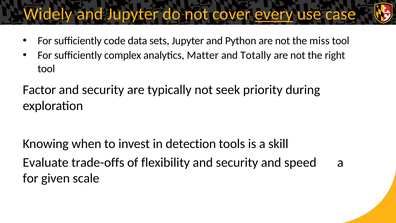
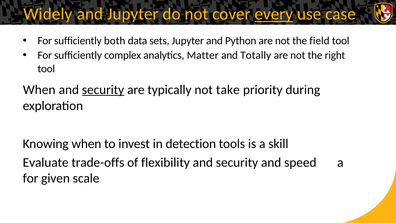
code: code -> both (115, 41)
miss: miss -> field (319, 41)
Factor: Factor -> When (39, 90)
security underline: none -> present (103, 90)
seek: seek -> take (228, 90)
